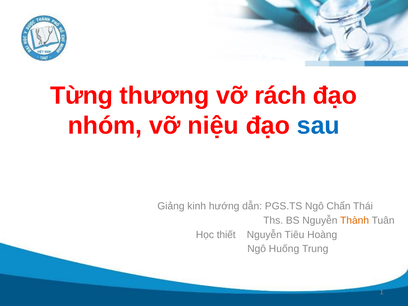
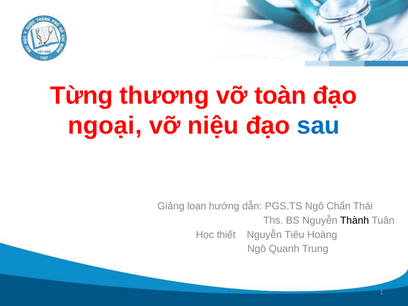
rách: rách -> toàn (280, 96)
nhóm: nhóm -> ngoại (105, 125)
kinh: kinh -> loạn (197, 206)
Thành colour: orange -> black (355, 220)
Huống: Huống -> Quanh (284, 249)
